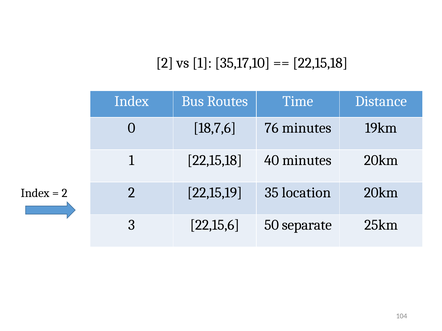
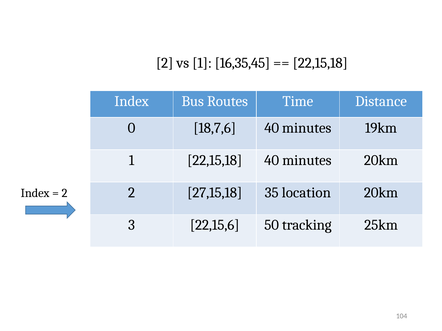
35,17,10: 35,17,10 -> 16,35,45 (242, 63)
18,7,6 76: 76 -> 40 (272, 128)
22,15,19: 22,15,19 -> 27,15,18 (215, 193)
separate: separate -> tracking (307, 225)
